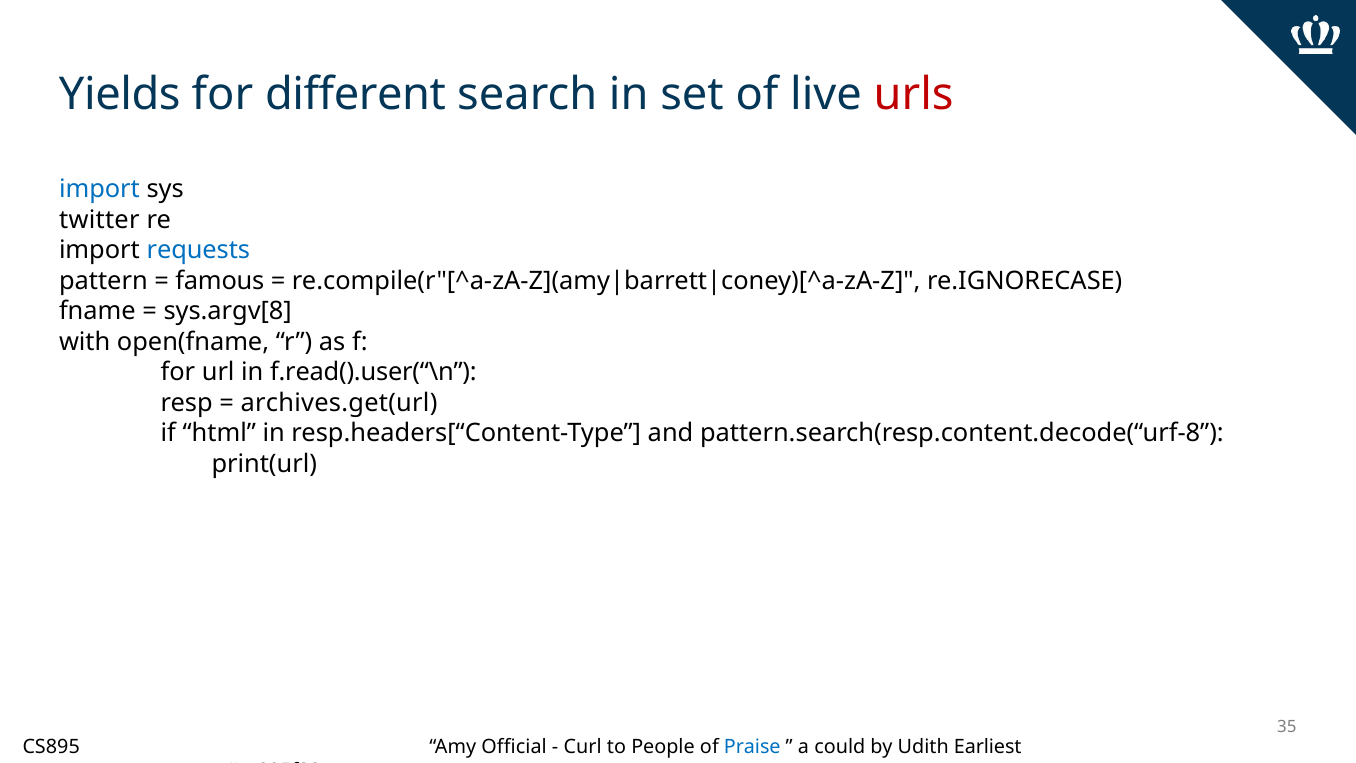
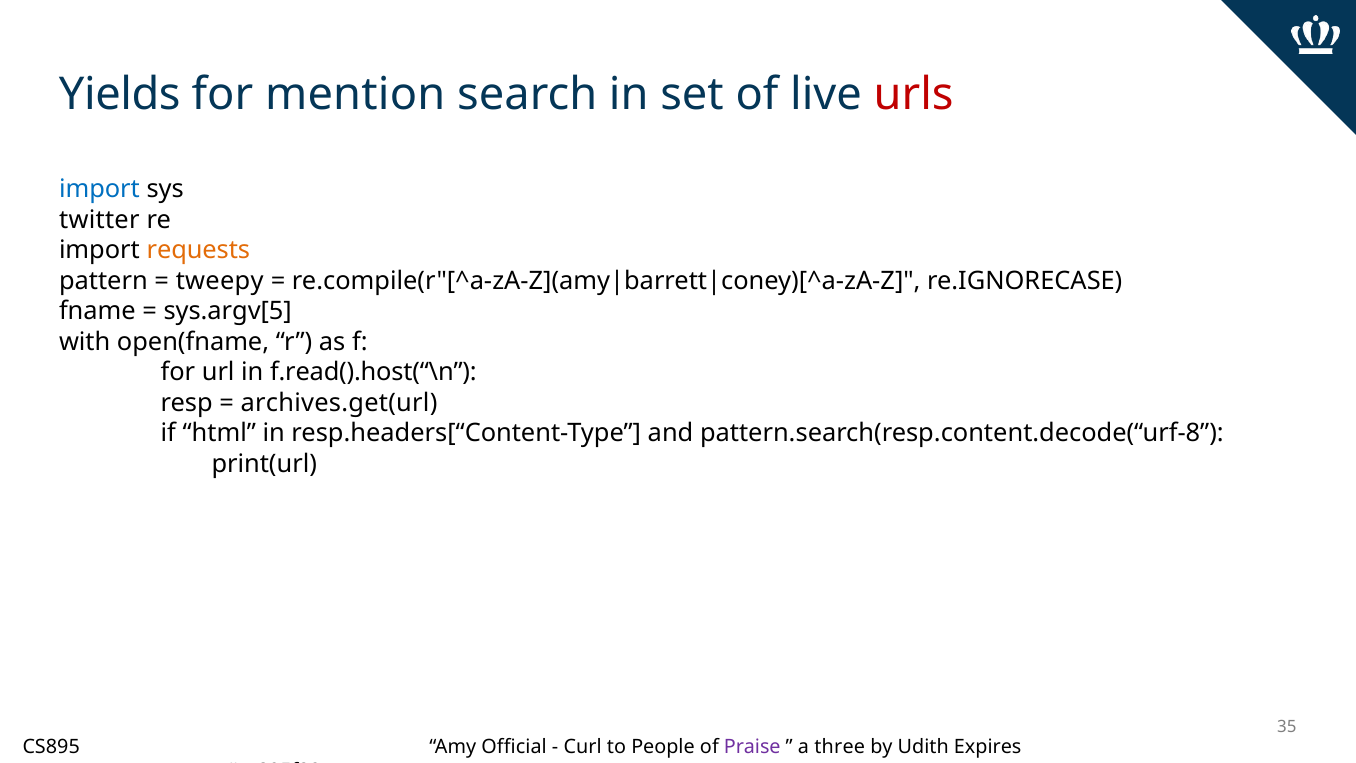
different: different -> mention (355, 94)
requests colour: blue -> orange (198, 250)
famous: famous -> tweepy (220, 281)
sys.argv[8: sys.argv[8 -> sys.argv[5 (228, 311)
f.read().user(“\n: f.read().user(“\n -> f.read().host(“\n (373, 372)
Praise colour: blue -> purple (752, 747)
could: could -> three (840, 747)
Earliest: Earliest -> Expires (988, 747)
